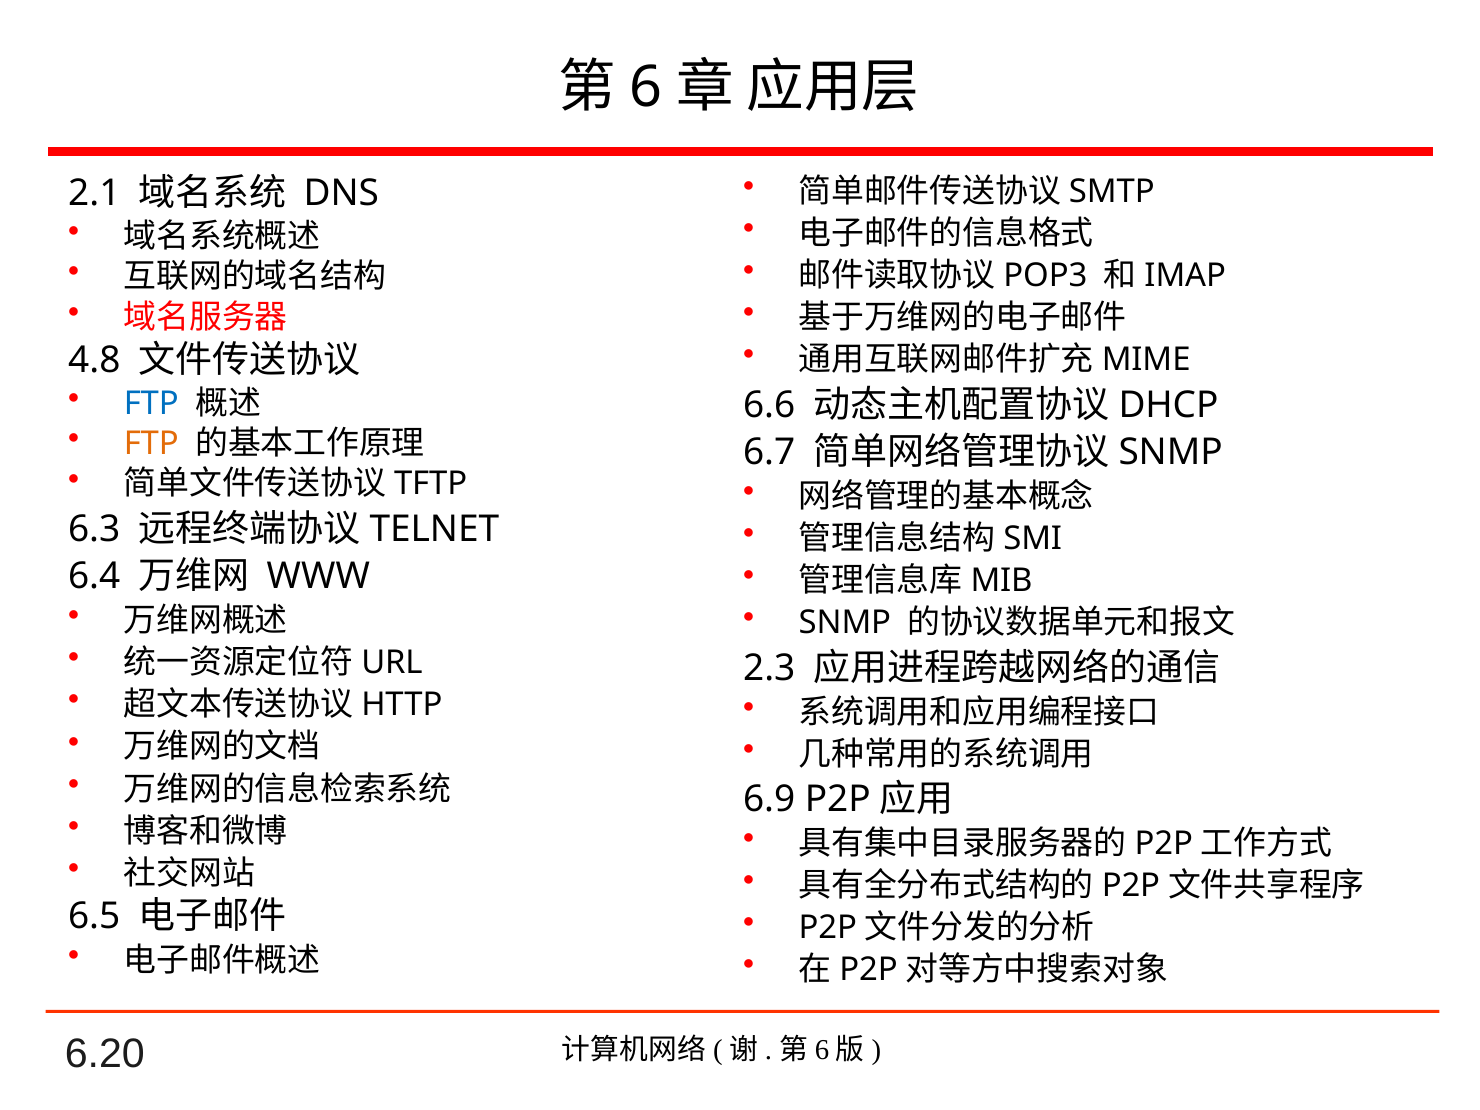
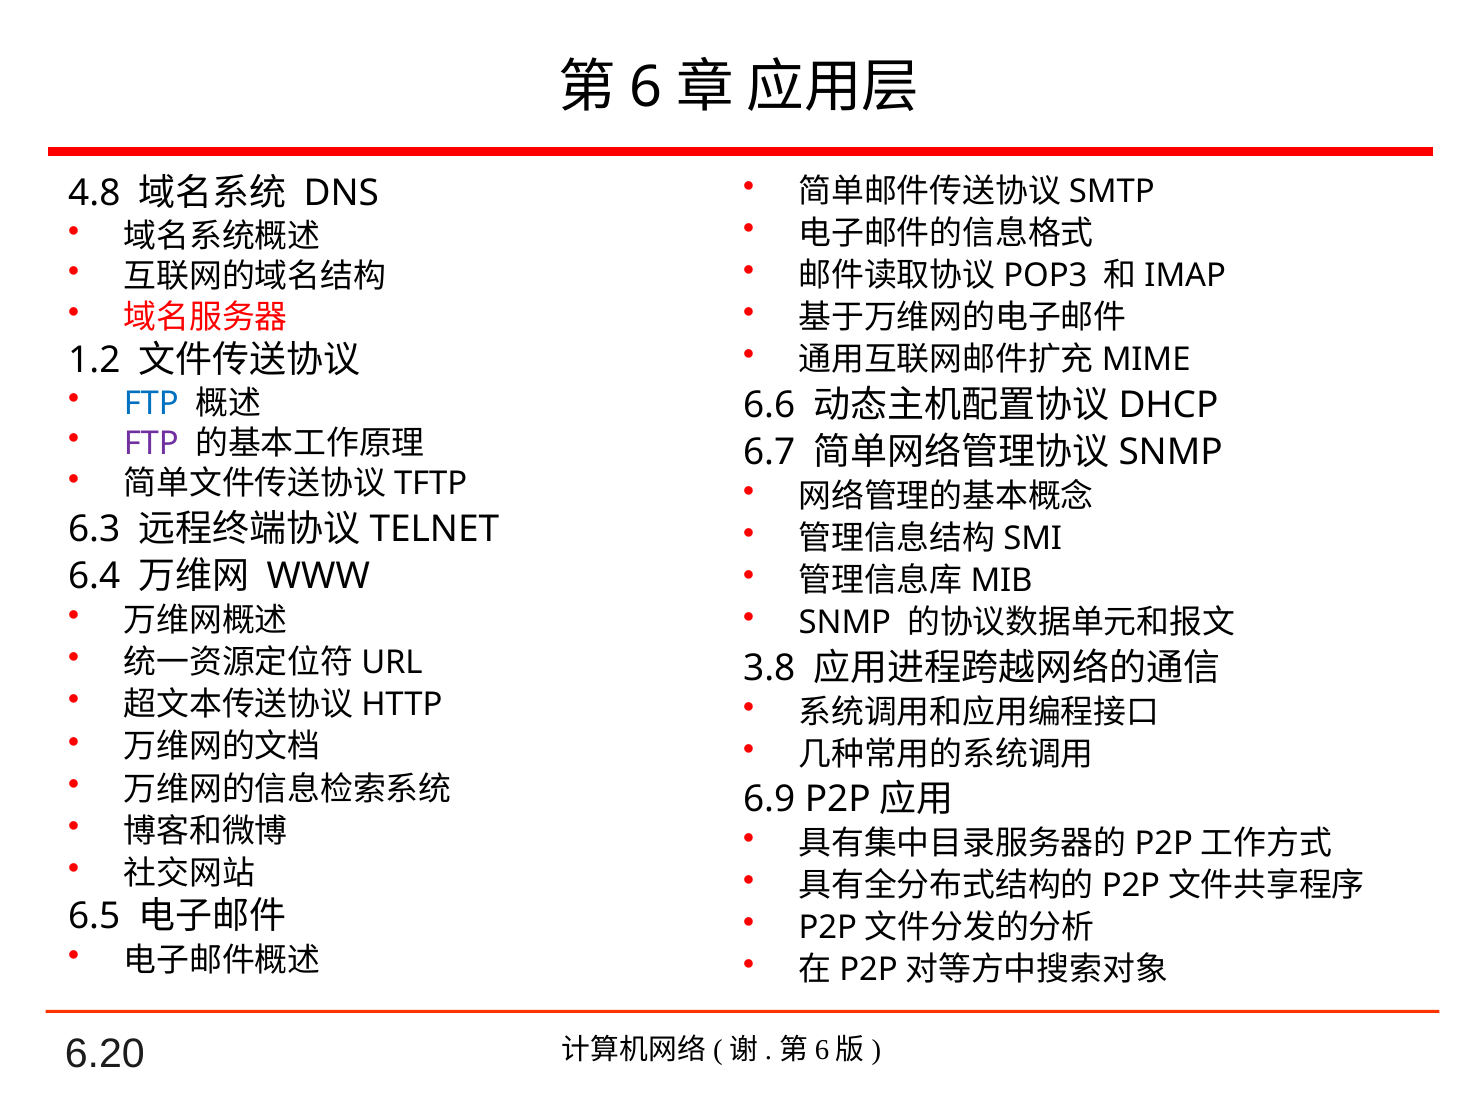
2.1: 2.1 -> 4.8 (94, 194)
4.8: 4.8 -> 1.2 (94, 361)
FTP colour: orange -> purple (151, 444)
2.3: 2.3 -> 3.8 (769, 668)
